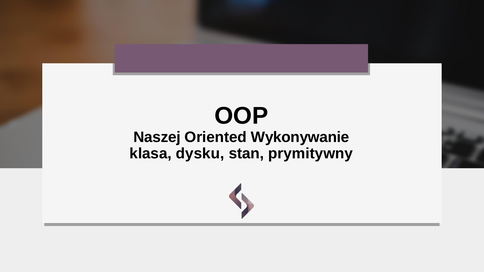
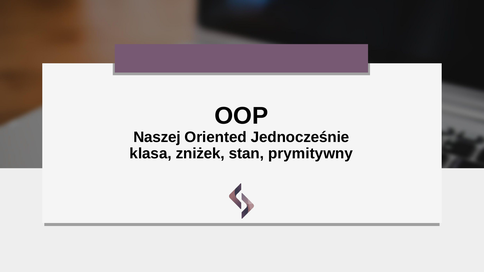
Wykonywanie: Wykonywanie -> Jednocześnie (300, 137)
dysku: dysku -> zniżek (200, 154)
